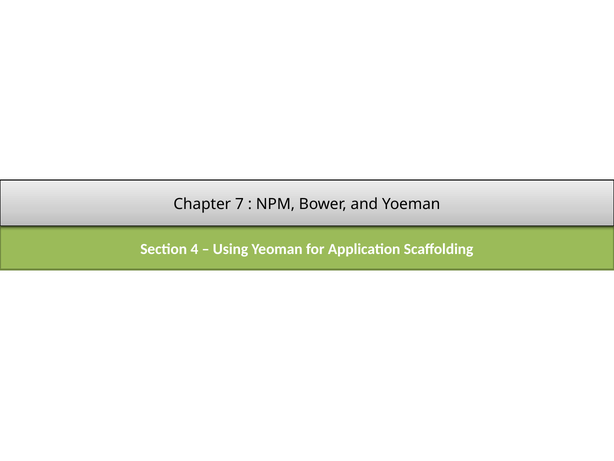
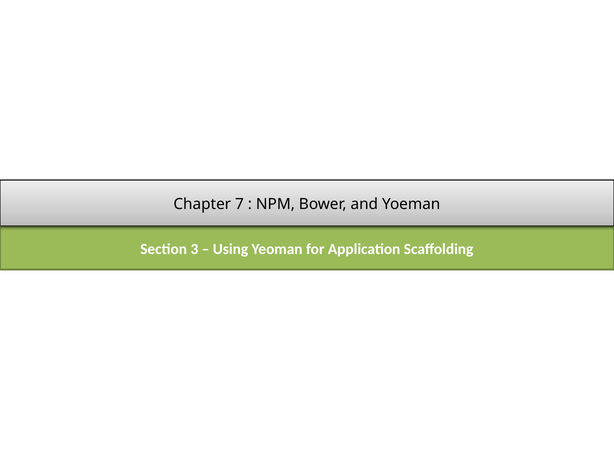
4: 4 -> 3 (194, 249)
